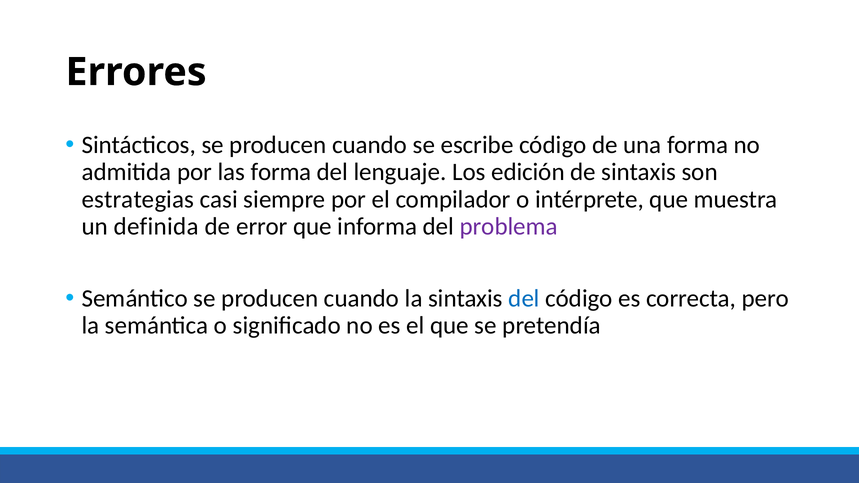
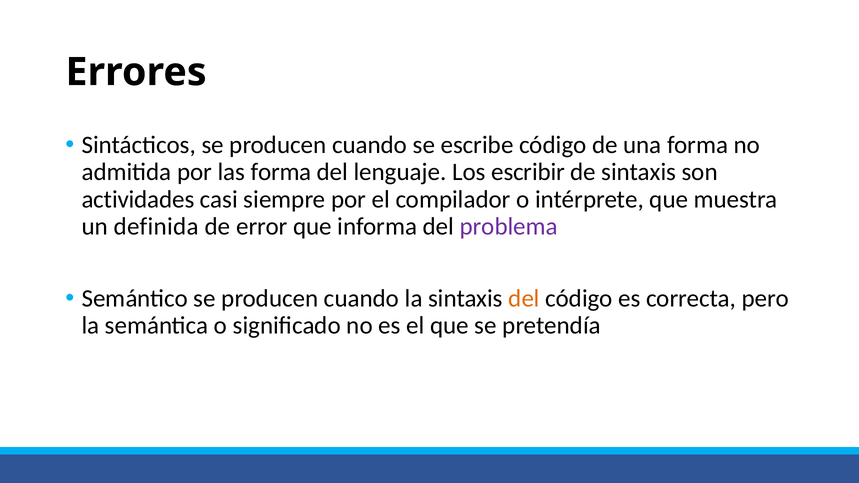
edición: edición -> escribir (528, 172)
estrategias: estrategias -> actividades (138, 199)
del colour: blue -> orange (524, 298)
